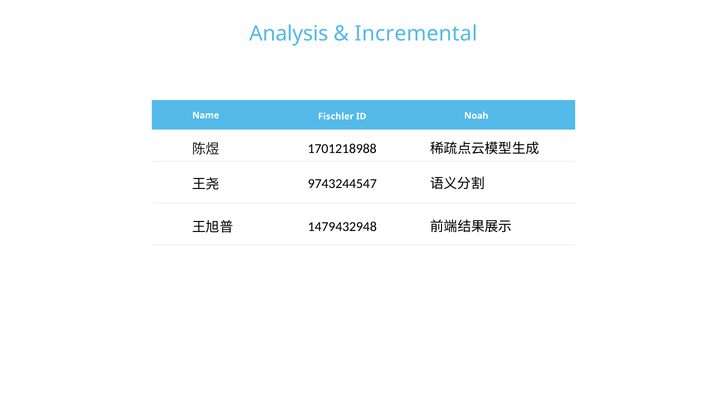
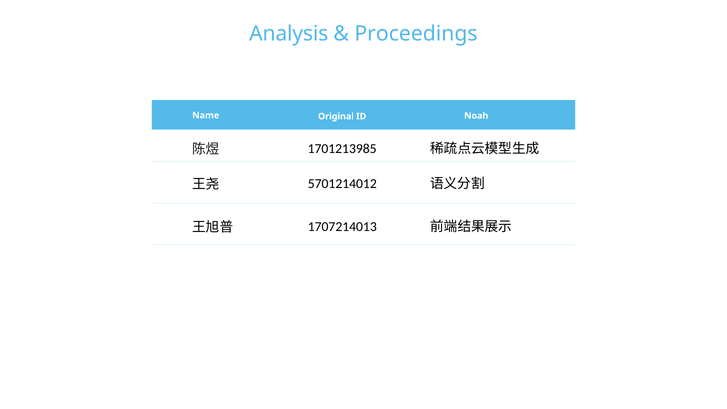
Incremental: Incremental -> Proceedings (416, 34)
Fischler: Fischler -> Original (336, 116)
1701218988: 1701218988 -> 1701213985 (342, 149)
9743244547: 9743244547 -> 5701214012 (342, 184)
1479432948: 1479432948 -> 1707214013 (342, 227)
